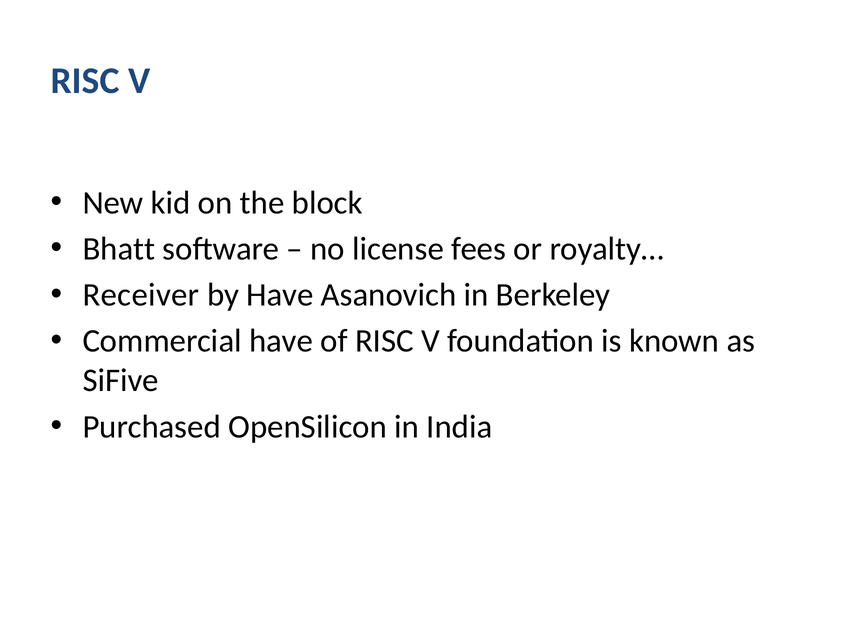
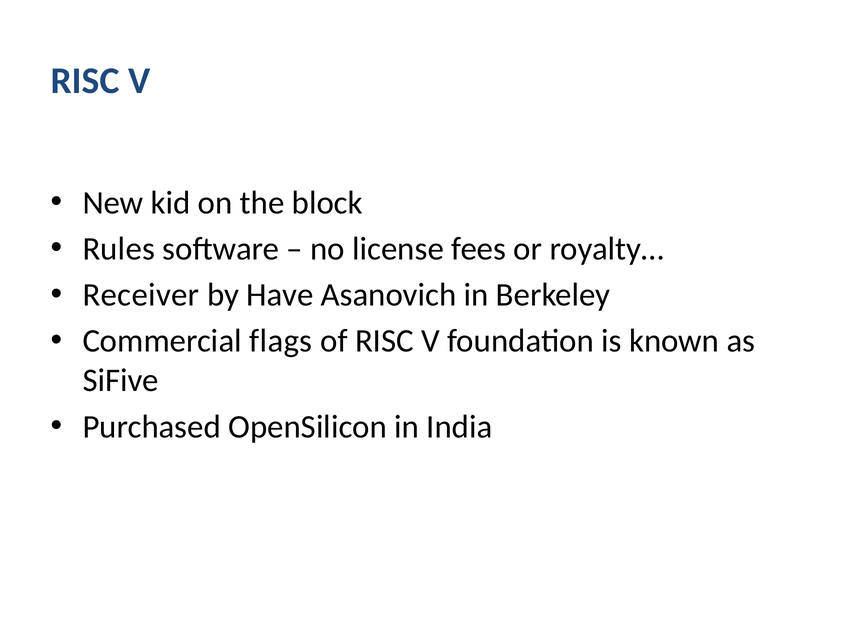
Bhatt: Bhatt -> Rules (119, 249)
Commercial have: have -> flags (281, 341)
